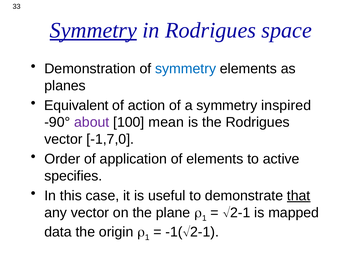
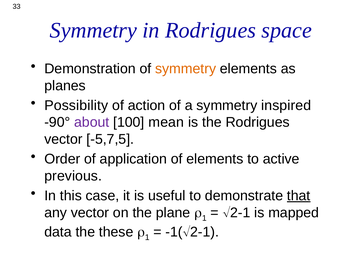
Symmetry underline: present -> none (93, 30)
symmetry colour: blue -> orange (186, 69)
Equivalent: Equivalent -> Possibility (76, 105)
-1,7,0: -1,7,0 -> -5,7,5 (110, 139)
specifies: specifies -> previous (73, 176)
origin: origin -> these (116, 231)
